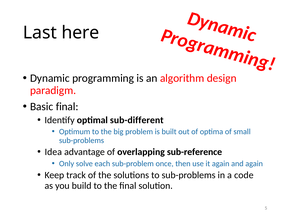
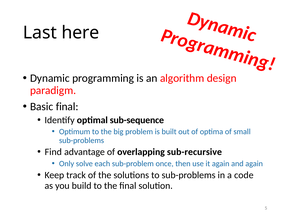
sub-different: sub-different -> sub-sequence (137, 120)
Idea: Idea -> Find (53, 152)
sub-reference: sub-reference -> sub-recursive (194, 152)
